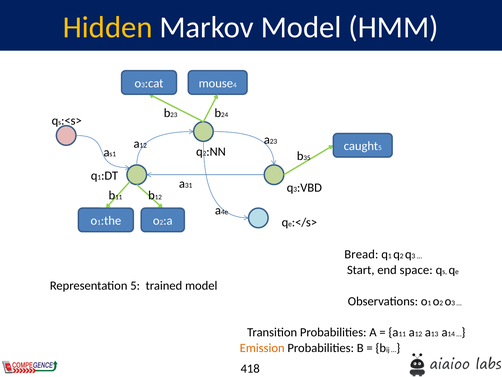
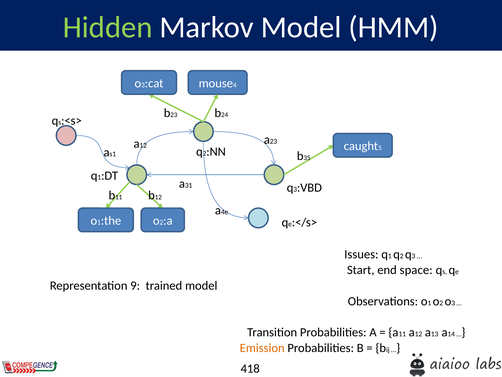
Hidden colour: yellow -> light green (108, 27)
Bread: Bread -> Issues (361, 254)
Representation 5: 5 -> 9 (135, 285)
